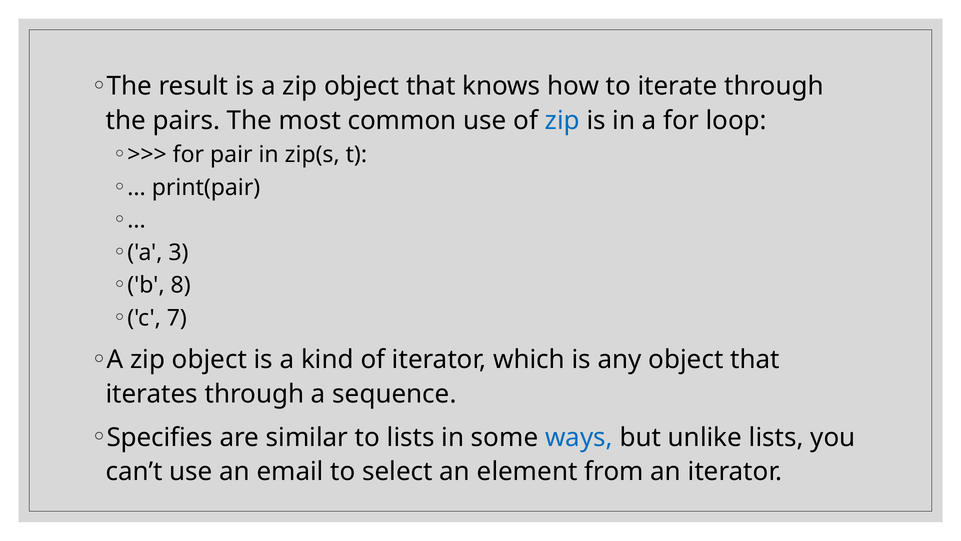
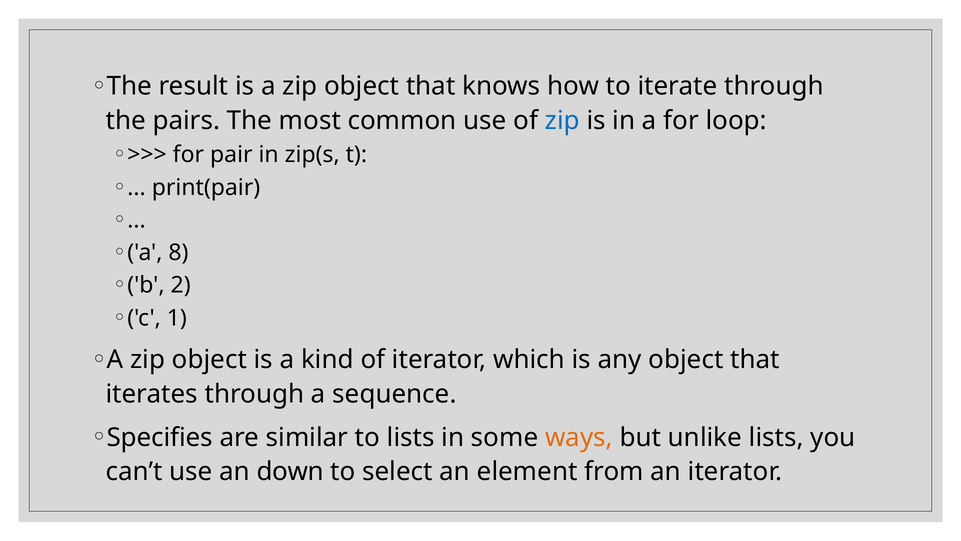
3: 3 -> 8 (178, 252)
8: 8 -> 2 (181, 285)
7: 7 -> 1 (177, 318)
ways colour: blue -> orange (579, 437)
email: email -> down (290, 471)
